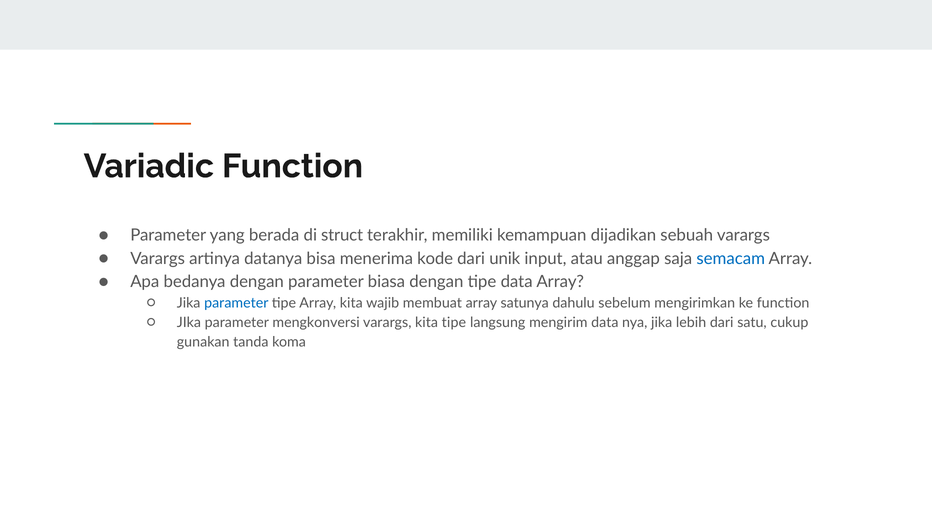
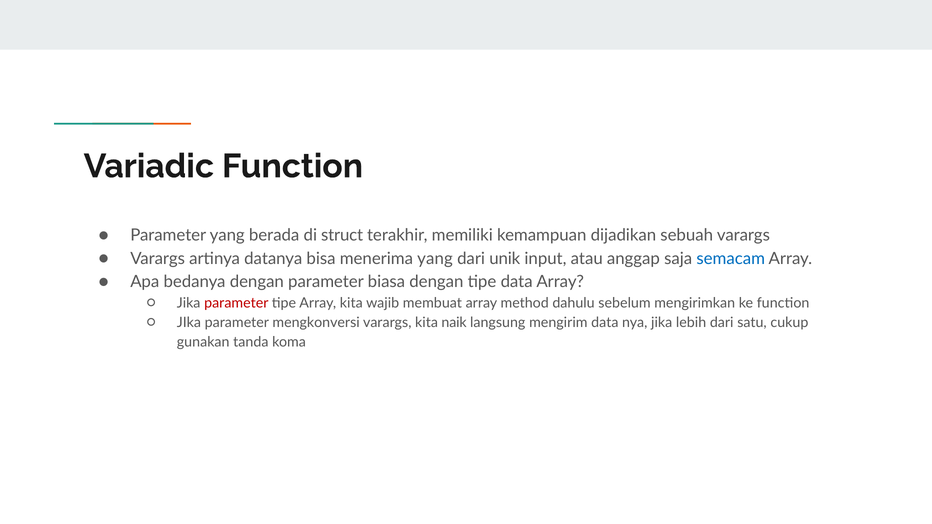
menerima kode: kode -> yang (435, 259)
parameter colour: blue -> red (236, 303)
satunya: satunya -> method (525, 303)
kita tipe: tipe -> naik (454, 323)
